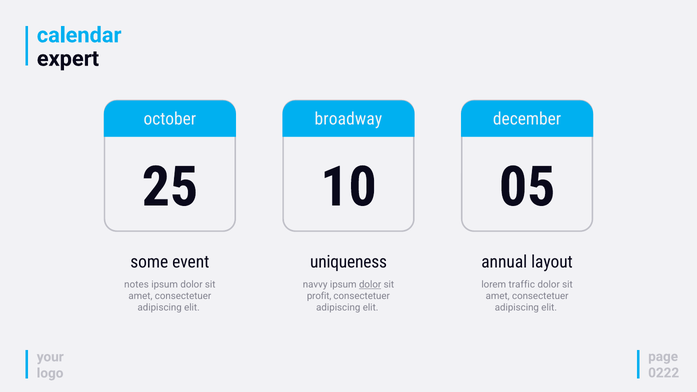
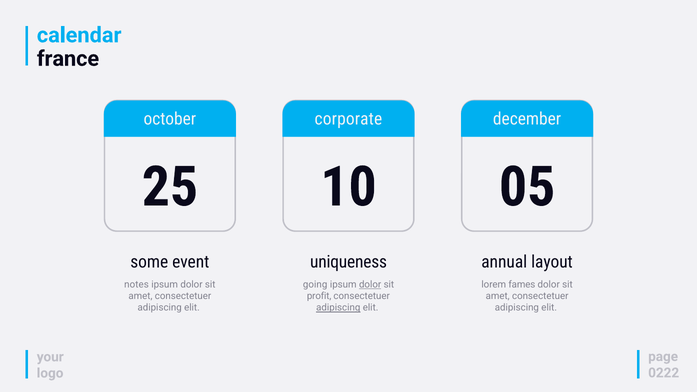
expert: expert -> france (68, 59)
broadway: broadway -> corporate (348, 119)
navvy: navvy -> going (315, 285)
traffic: traffic -> fames (522, 285)
adipiscing underline: none -> present (338, 308)
